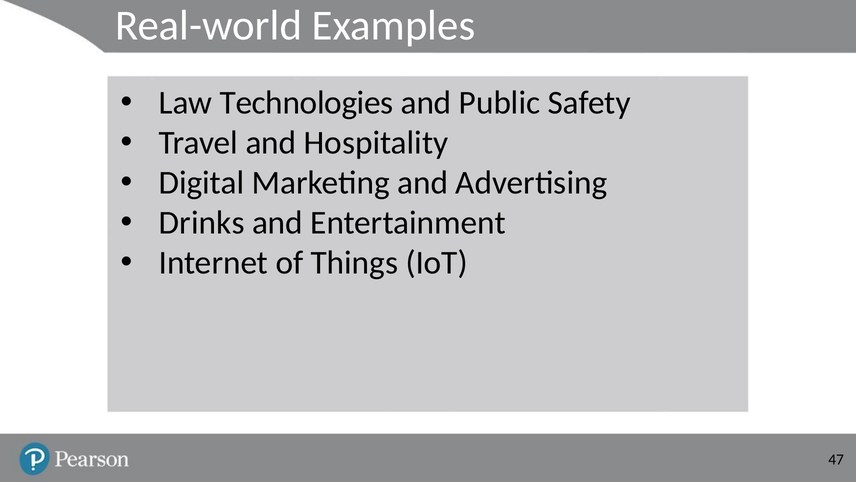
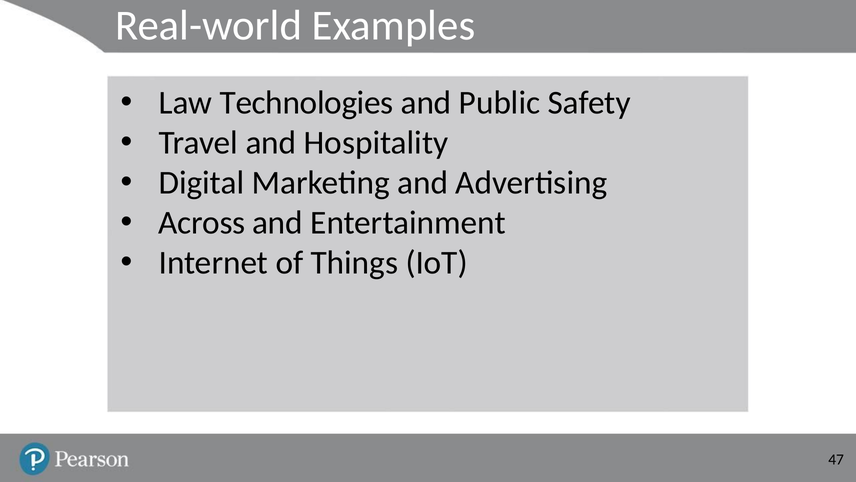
Drinks: Drinks -> Across (202, 223)
